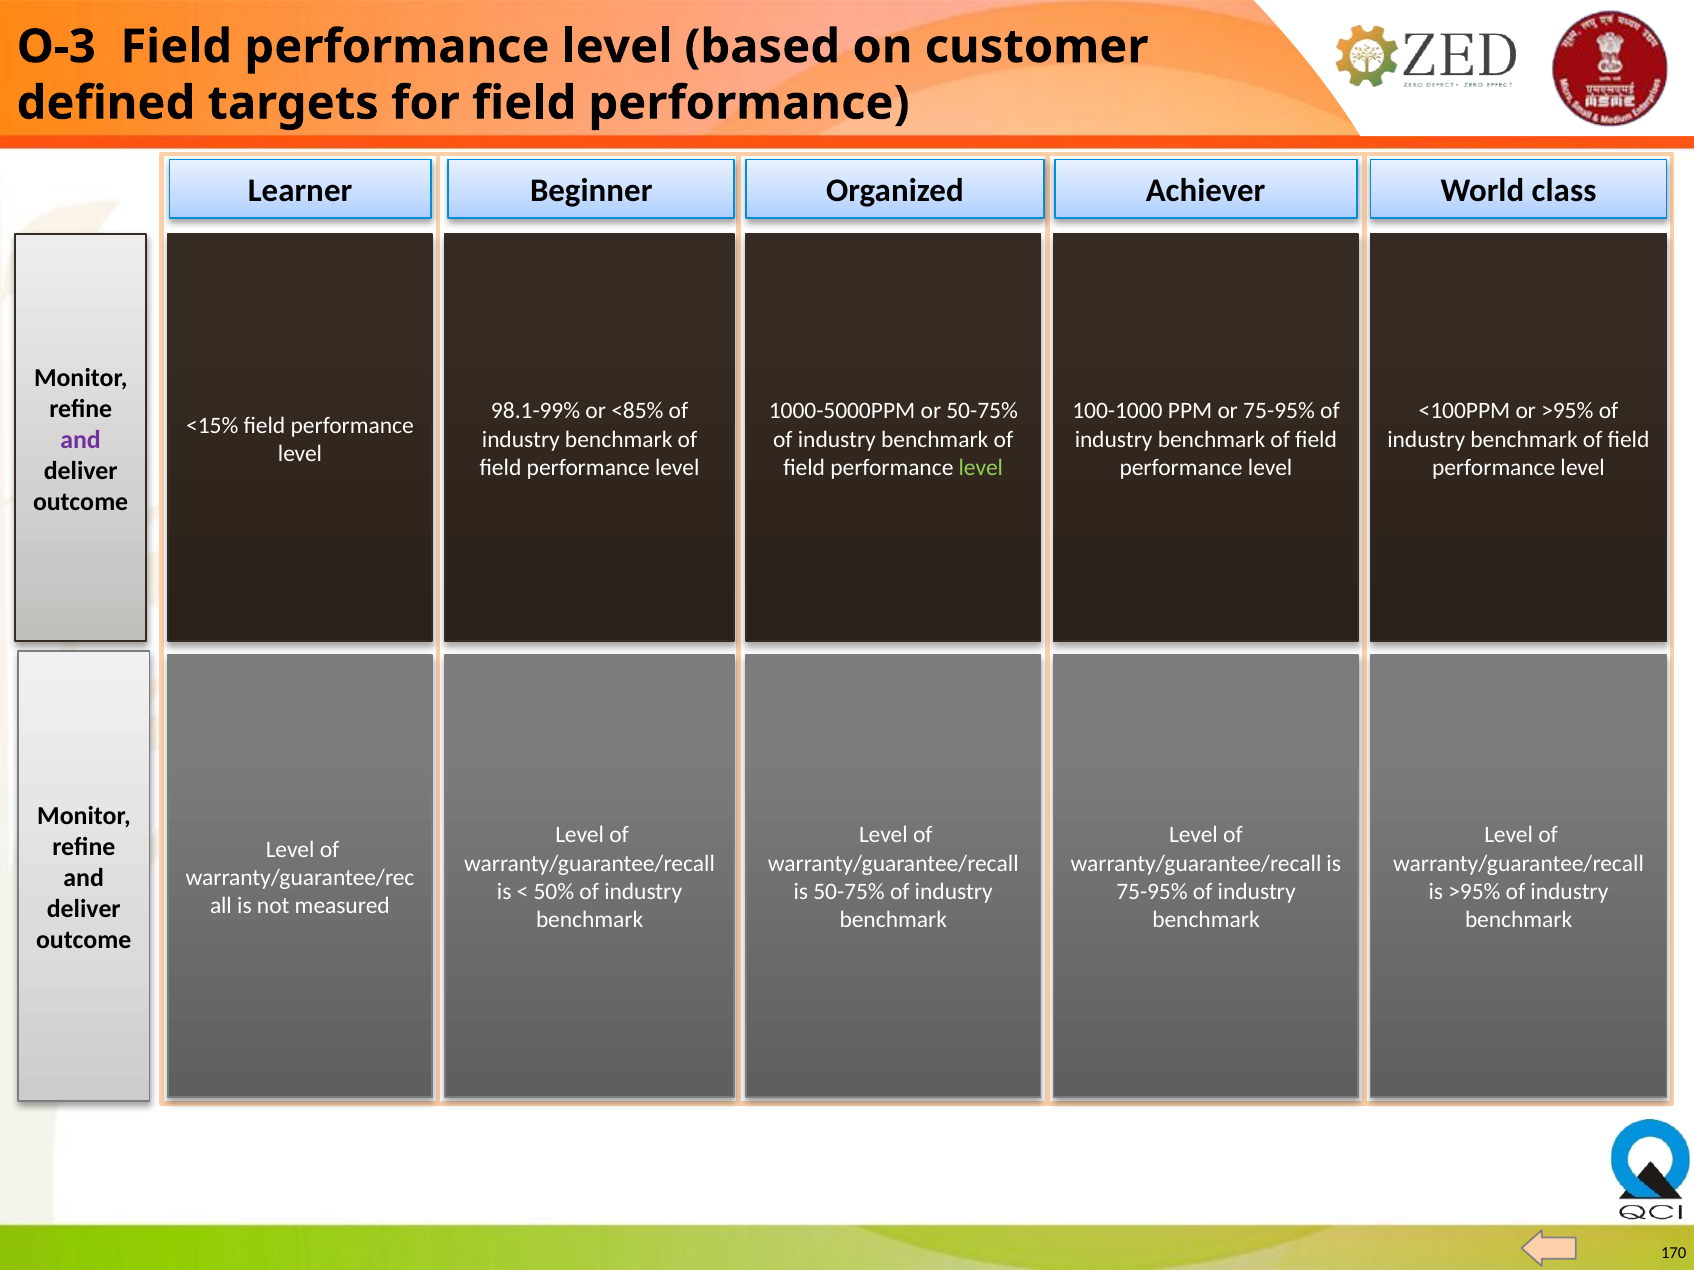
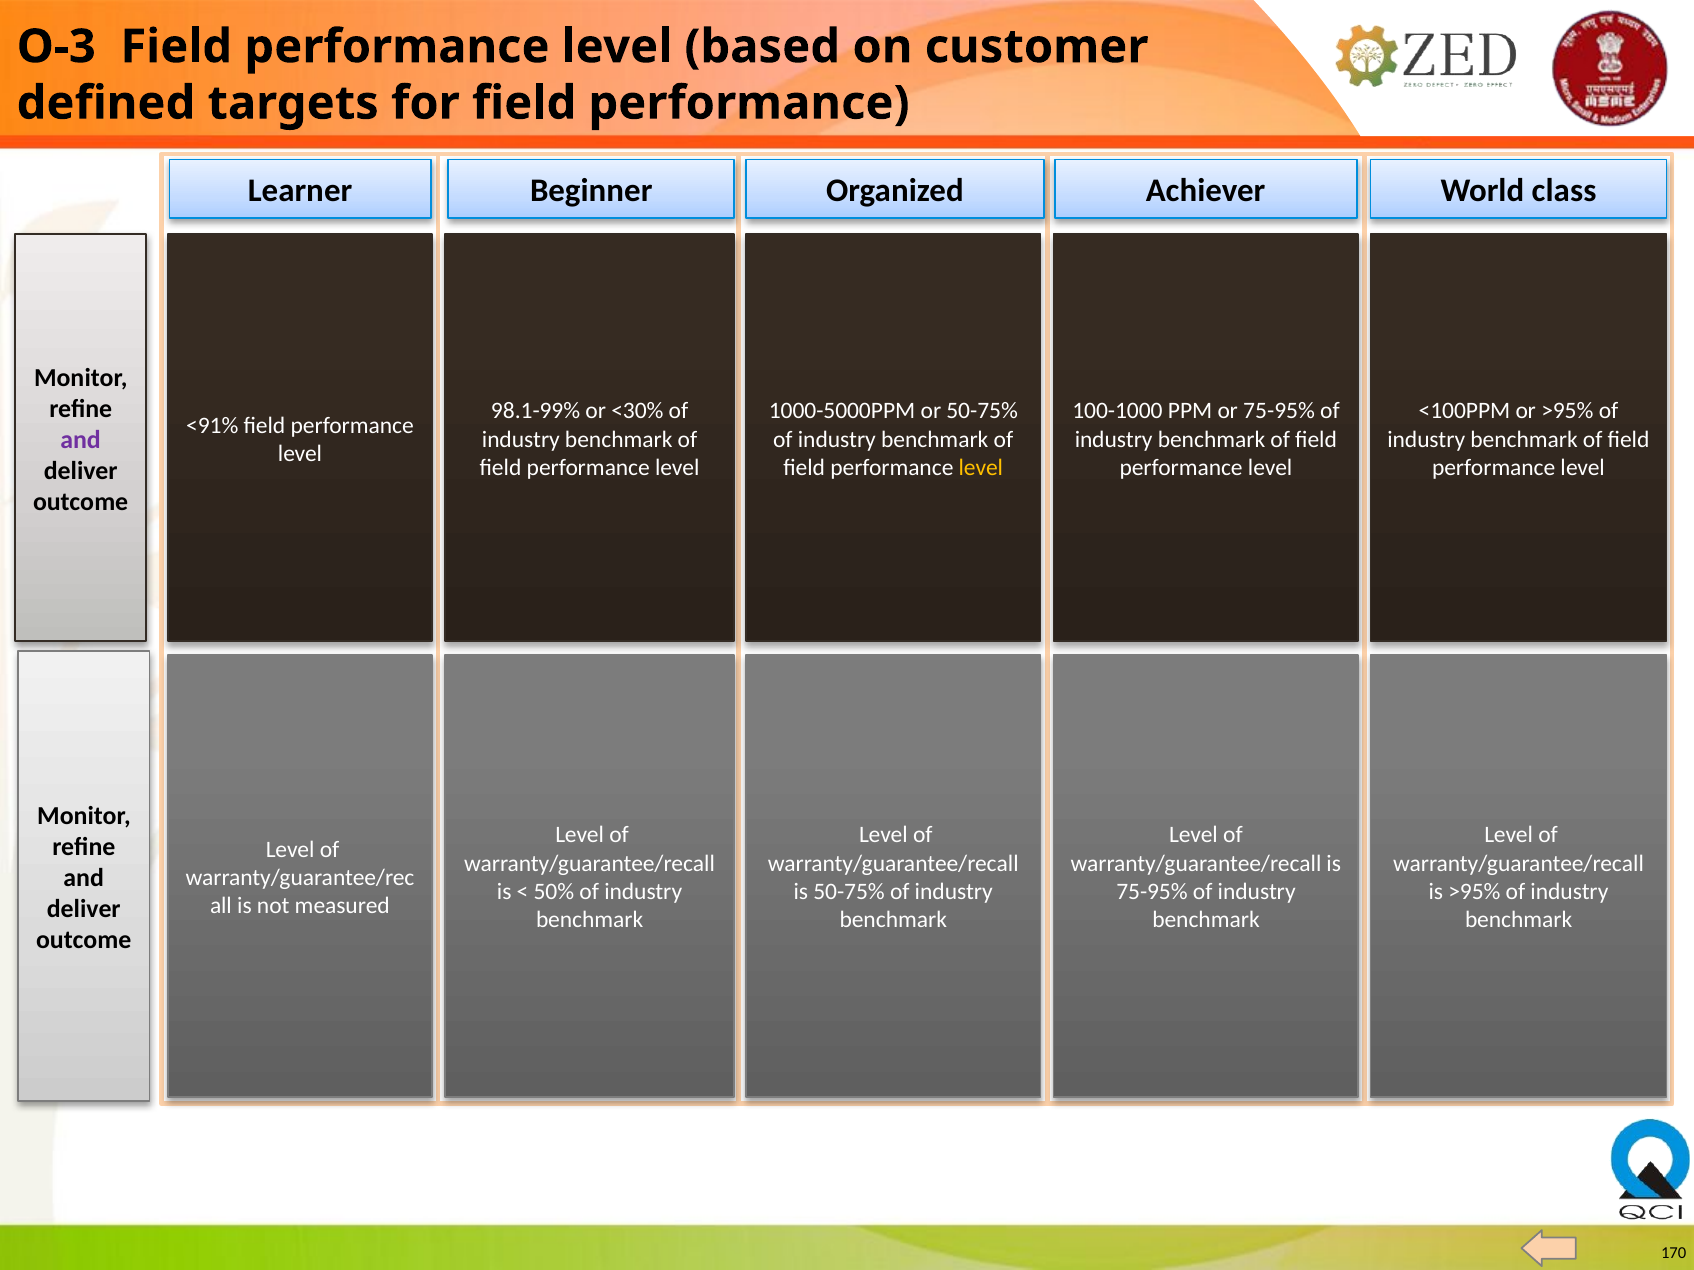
<85%: <85% -> <30% (637, 411)
<15%: <15% -> <91% (212, 426)
level colour: light green -> yellow (981, 468)
